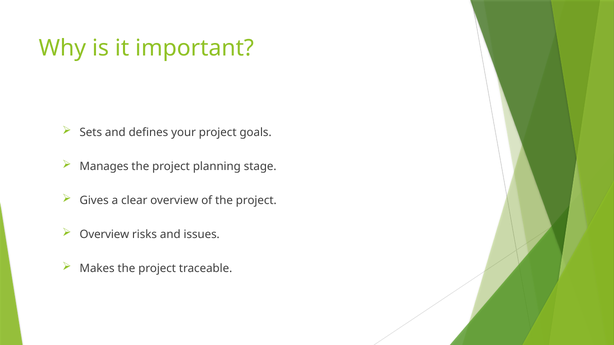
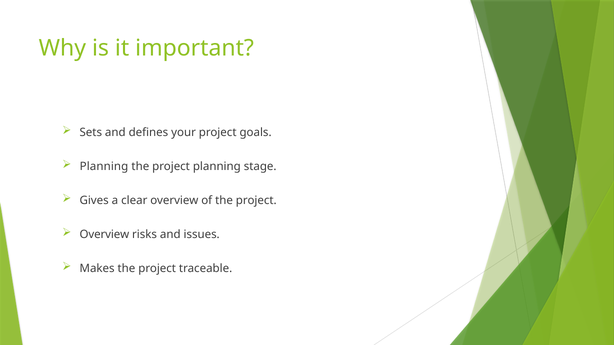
Manages: Manages -> Planning (104, 167)
